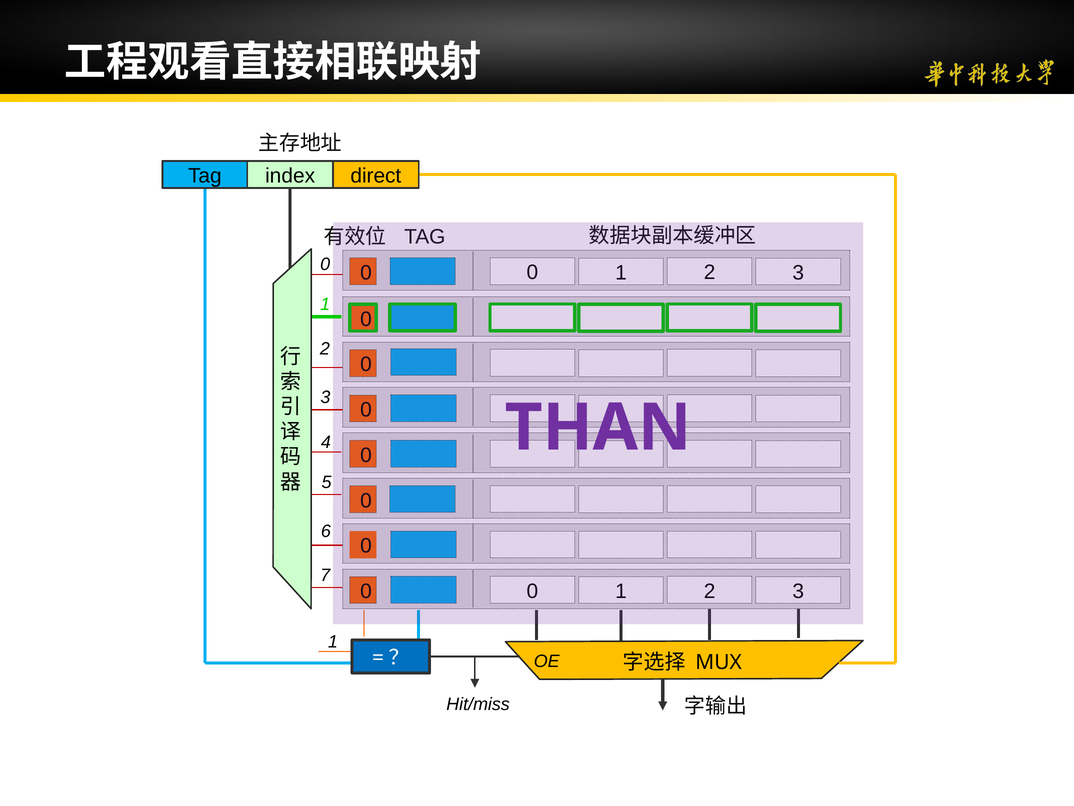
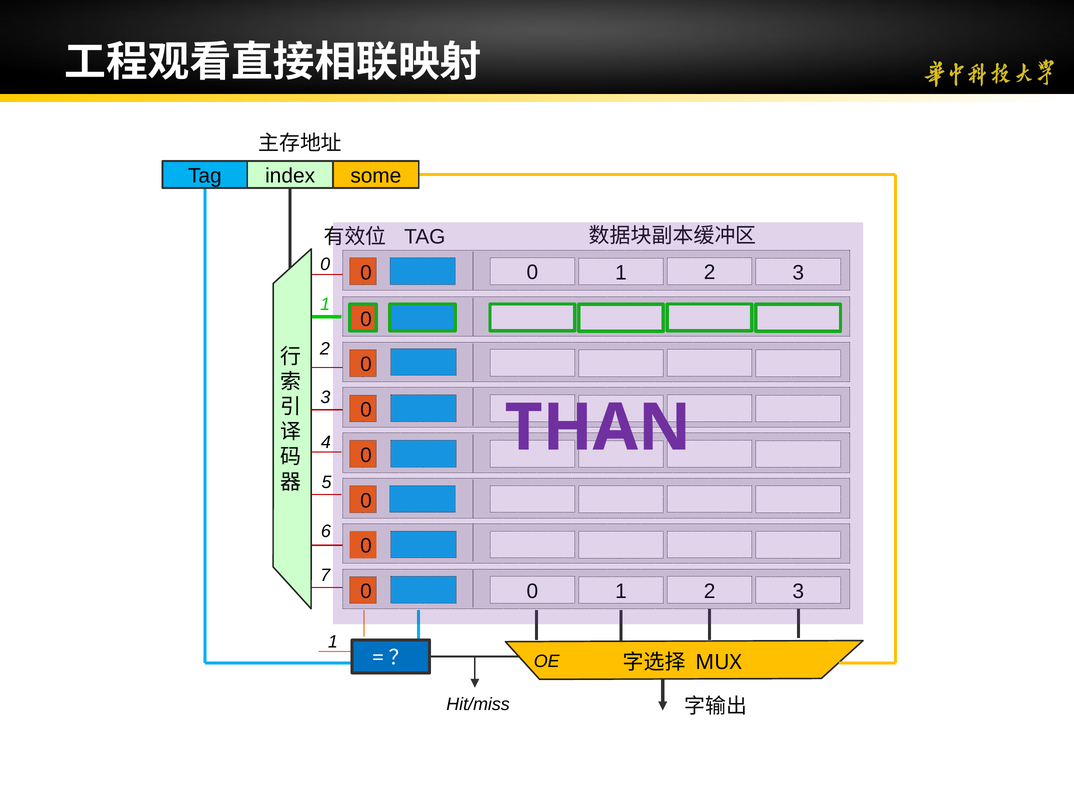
direct: direct -> some (376, 176)
